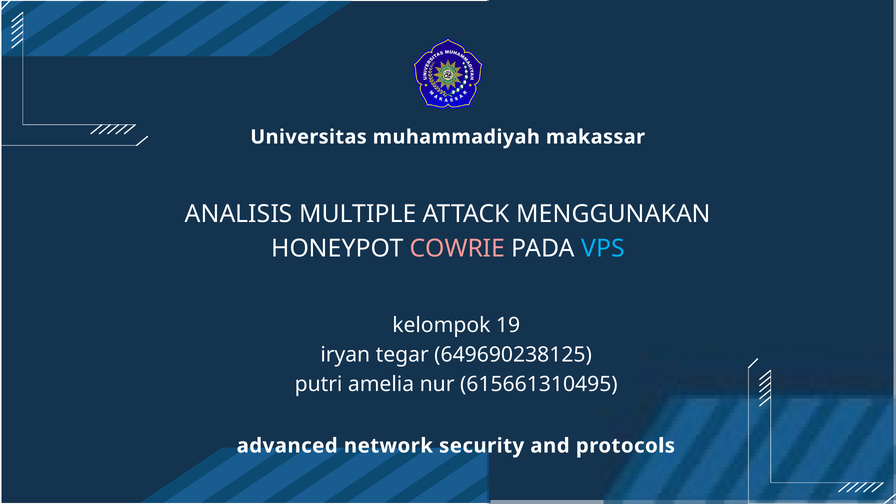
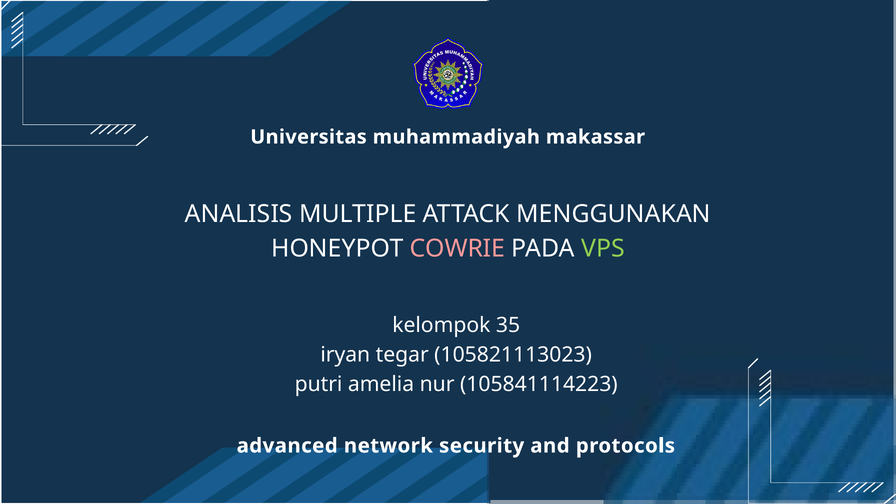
VPS colour: light blue -> light green (603, 249)
19: 19 -> 35 (508, 325)
649690238125: 649690238125 -> 105821113023 (513, 355)
615661310495: 615661310495 -> 105841114223 (539, 384)
